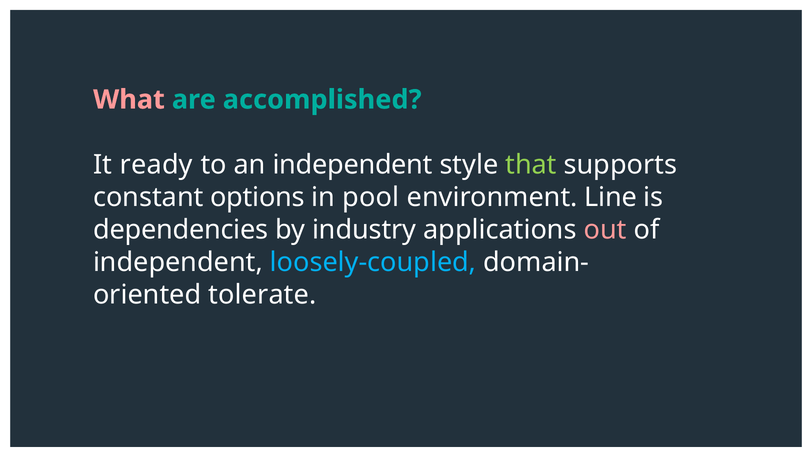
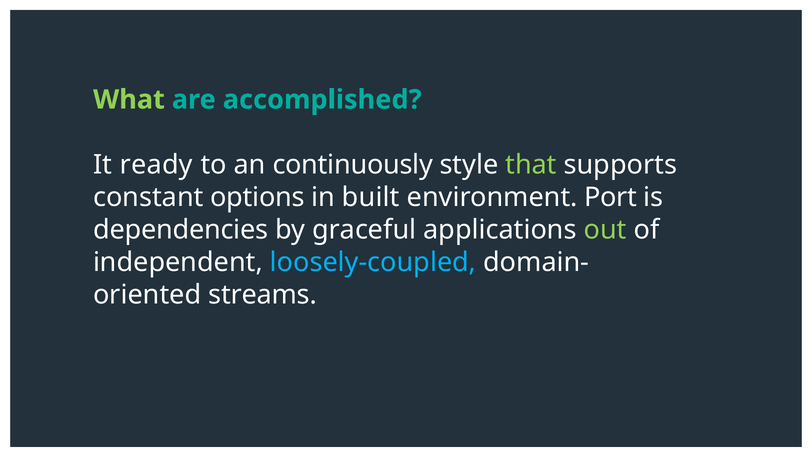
What colour: pink -> light green (129, 100)
an independent: independent -> continuously (353, 165)
pool: pool -> built (371, 197)
Line: Line -> Port (611, 197)
industry: industry -> graceful (364, 230)
out colour: pink -> light green (605, 230)
tolerate: tolerate -> streams (263, 295)
